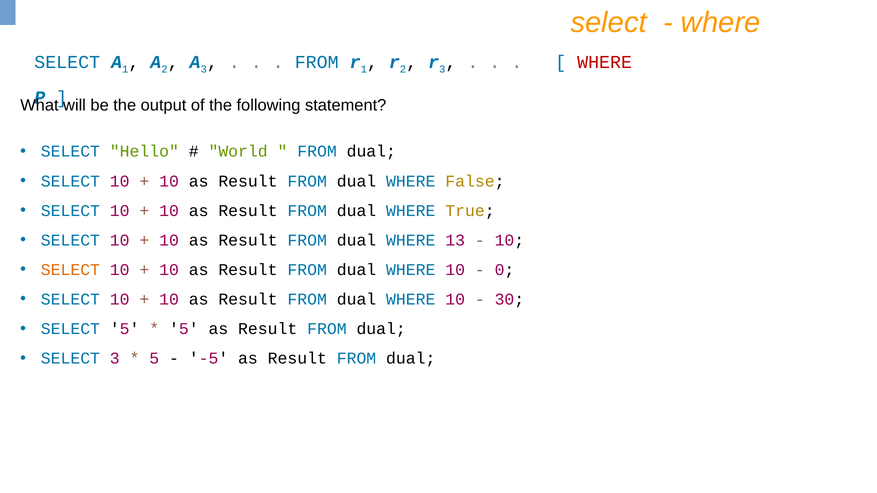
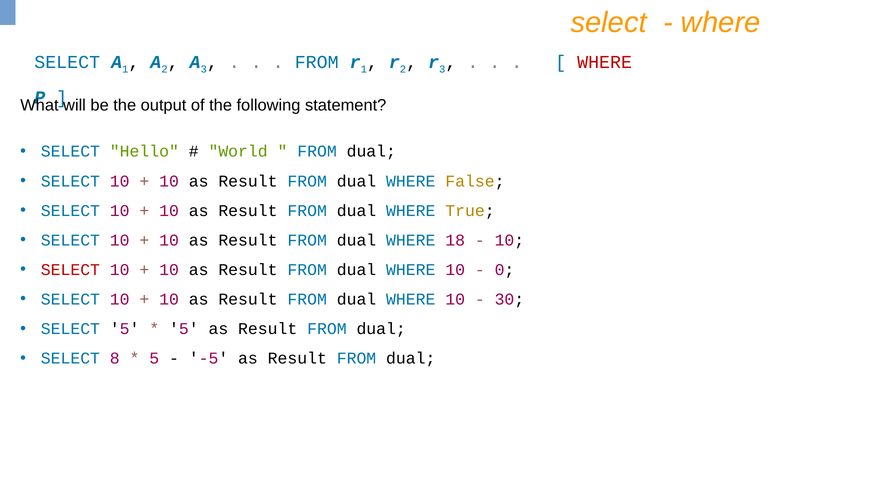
13: 13 -> 18 (455, 240)
SELECT colour: orange -> red (70, 270)
SELECT 3: 3 -> 8 (115, 359)
